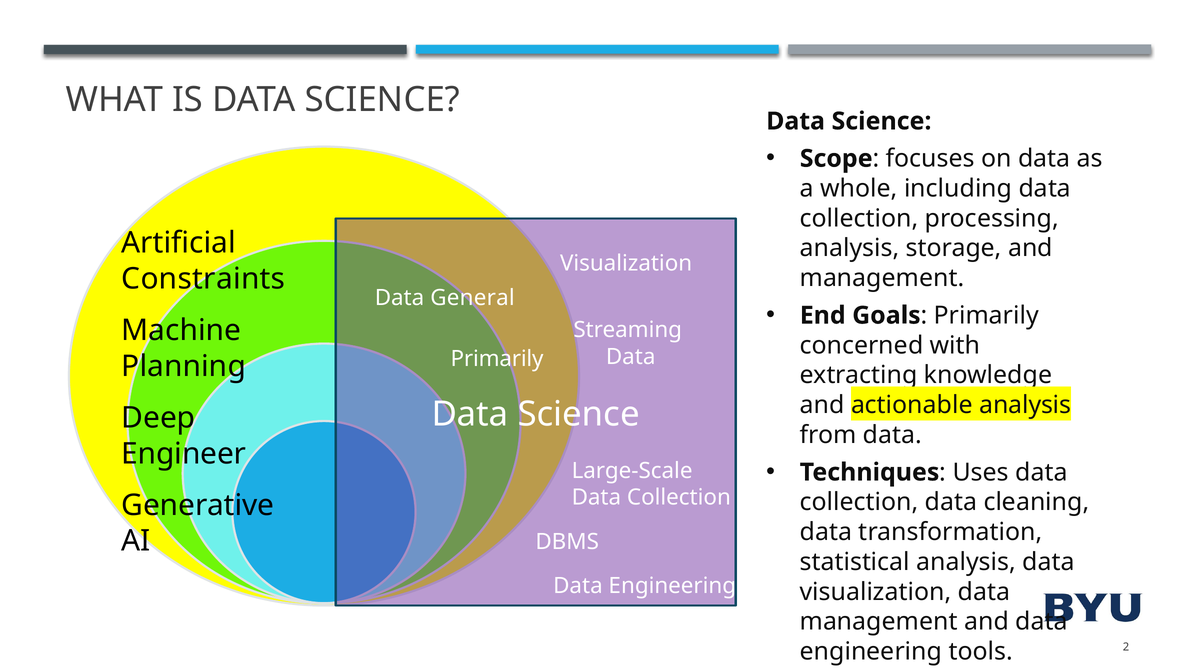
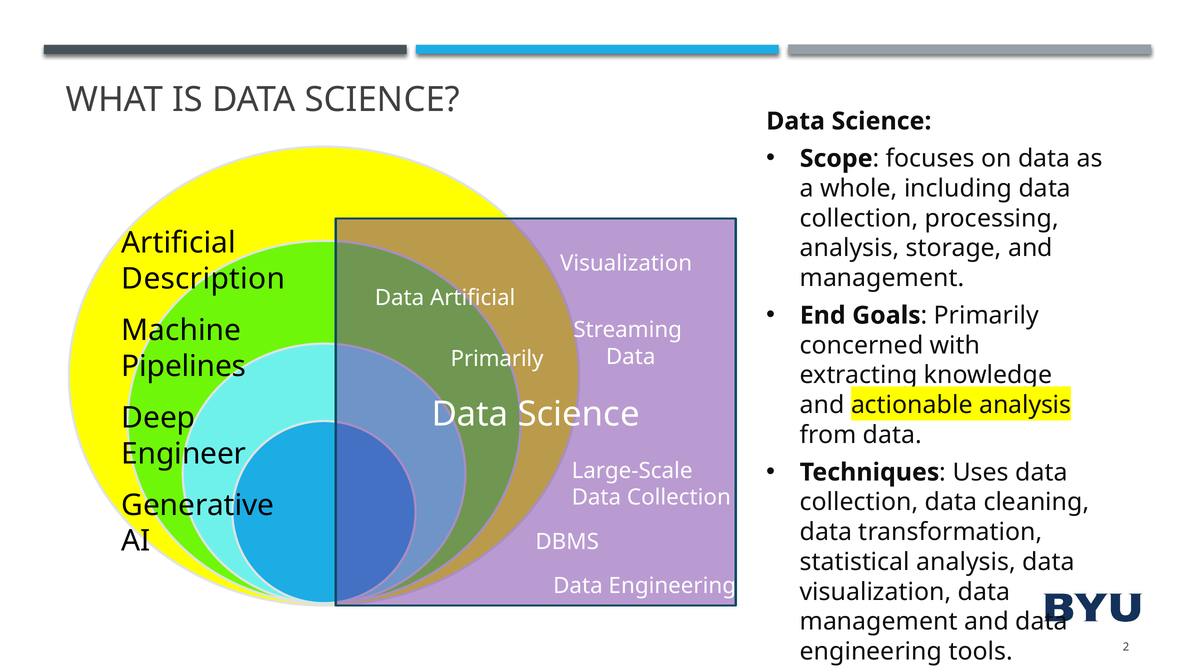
Constraints: Constraints -> Description (203, 279)
Data General: General -> Artificial (473, 298)
Planning: Planning -> Pipelines (184, 366)
